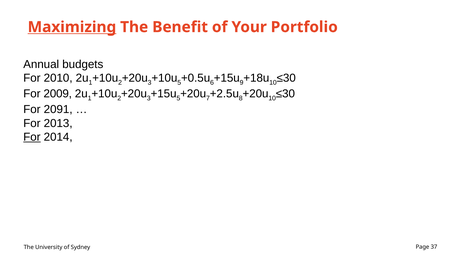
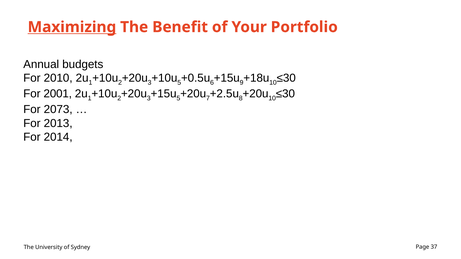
2009: 2009 -> 2001 (58, 94)
2091: 2091 -> 2073 (58, 110)
For underline: present -> none (32, 137)
